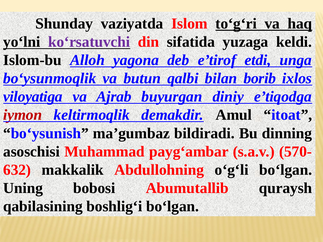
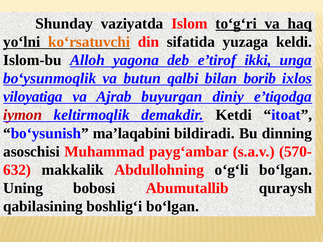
ko‘rsatuvchi colour: purple -> orange (89, 42)
etdi: etdi -> ikki (258, 60)
Amul: Amul -> Ketdi (234, 115)
ma’gumbaz: ma’gumbaz -> ma’laqabini (132, 133)
